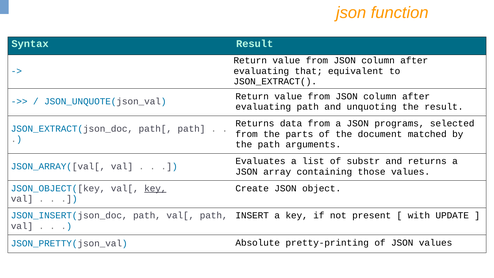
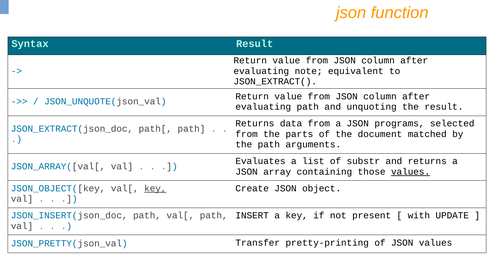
that: that -> note (309, 71)
values underline: none -> present (411, 172)
Absolute: Absolute -> Transfer (258, 243)
